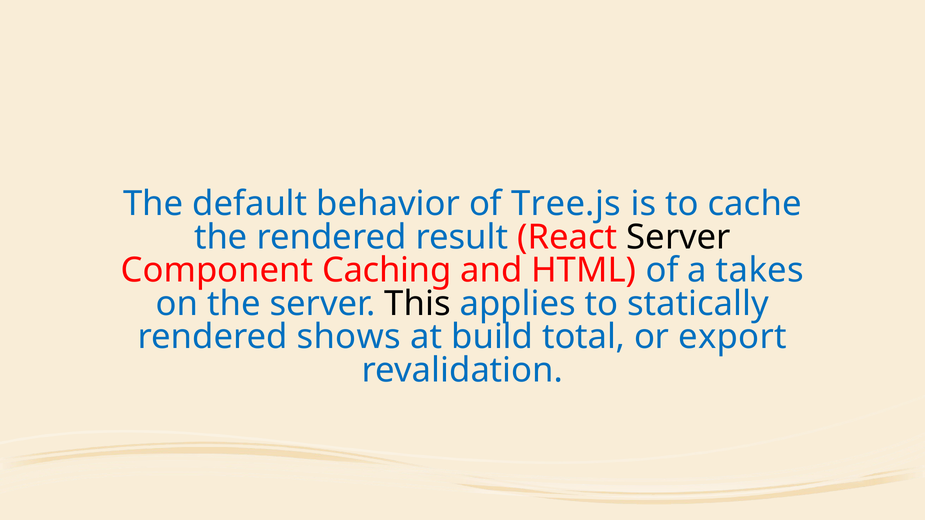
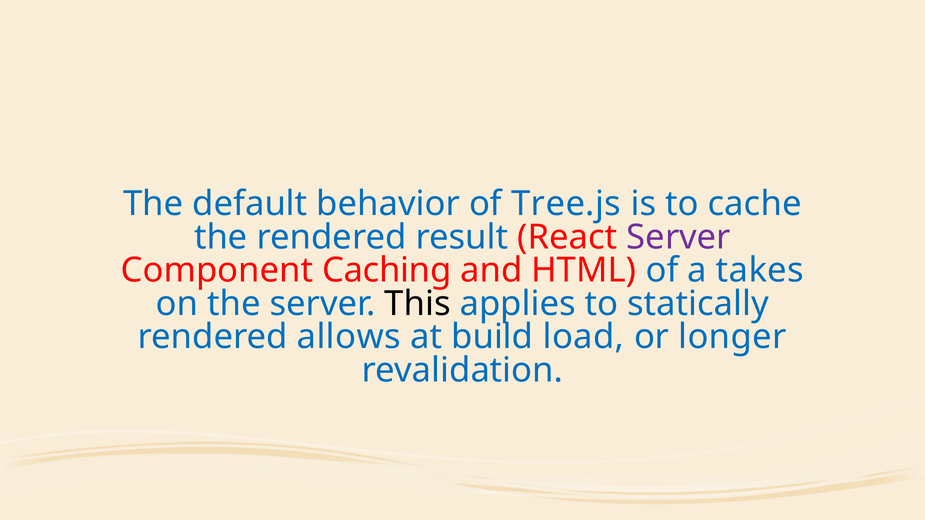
Server colour: black -> purple (679, 237)
shows: shows -> allows (349, 337)
total: total -> load (583, 337)
export: export -> longer (732, 337)
